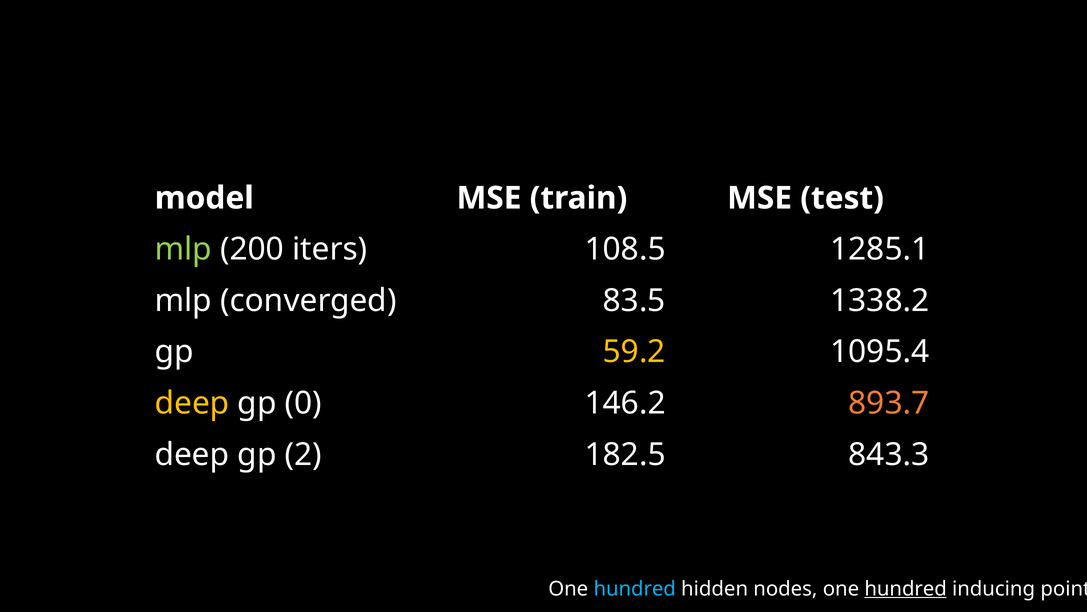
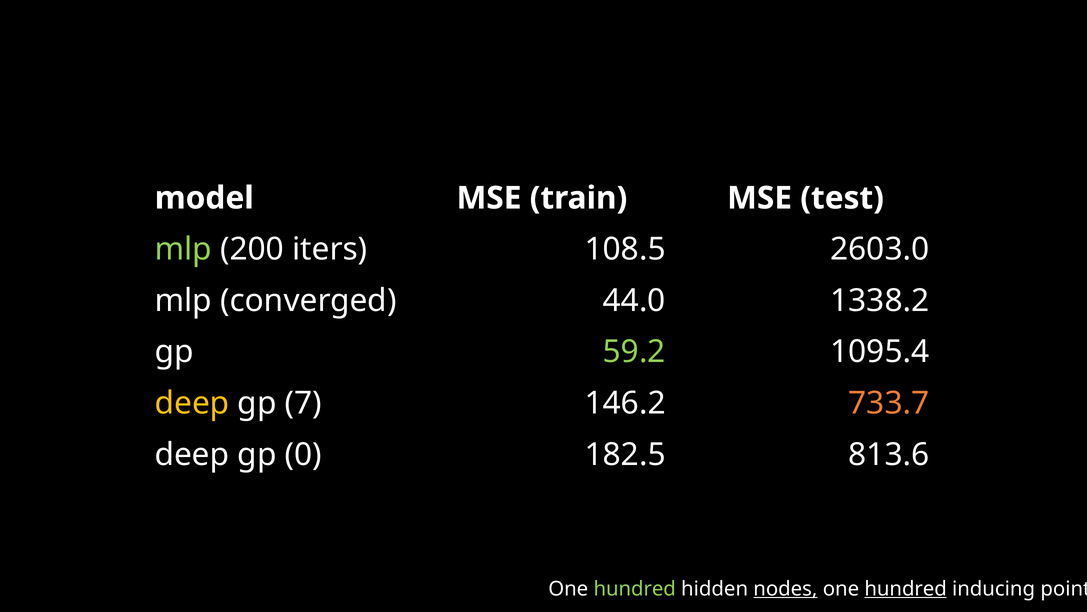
1285.1: 1285.1 -> 2603.0 (880, 249)
83.5: 83.5 -> 44.0 (634, 300)
59.2 colour: yellow -> light green (634, 352)
0: 0 -> 7 (303, 403)
893.7: 893.7 -> 733.7 (889, 403)
2: 2 -> 0 (303, 454)
843.3: 843.3 -> 813.6 (889, 454)
hundred colour: light blue -> light green (635, 588)
nodes underline: none -> present (785, 588)
